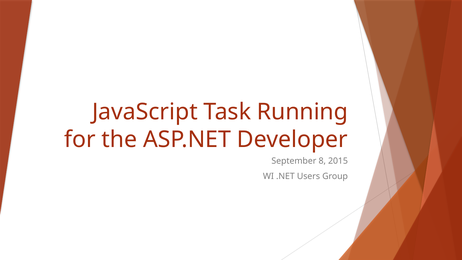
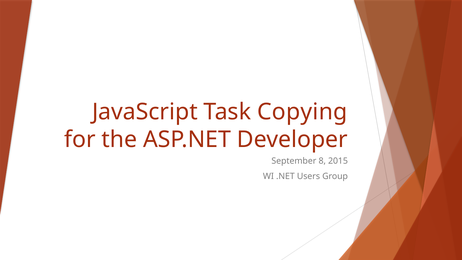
Running: Running -> Copying (302, 112)
